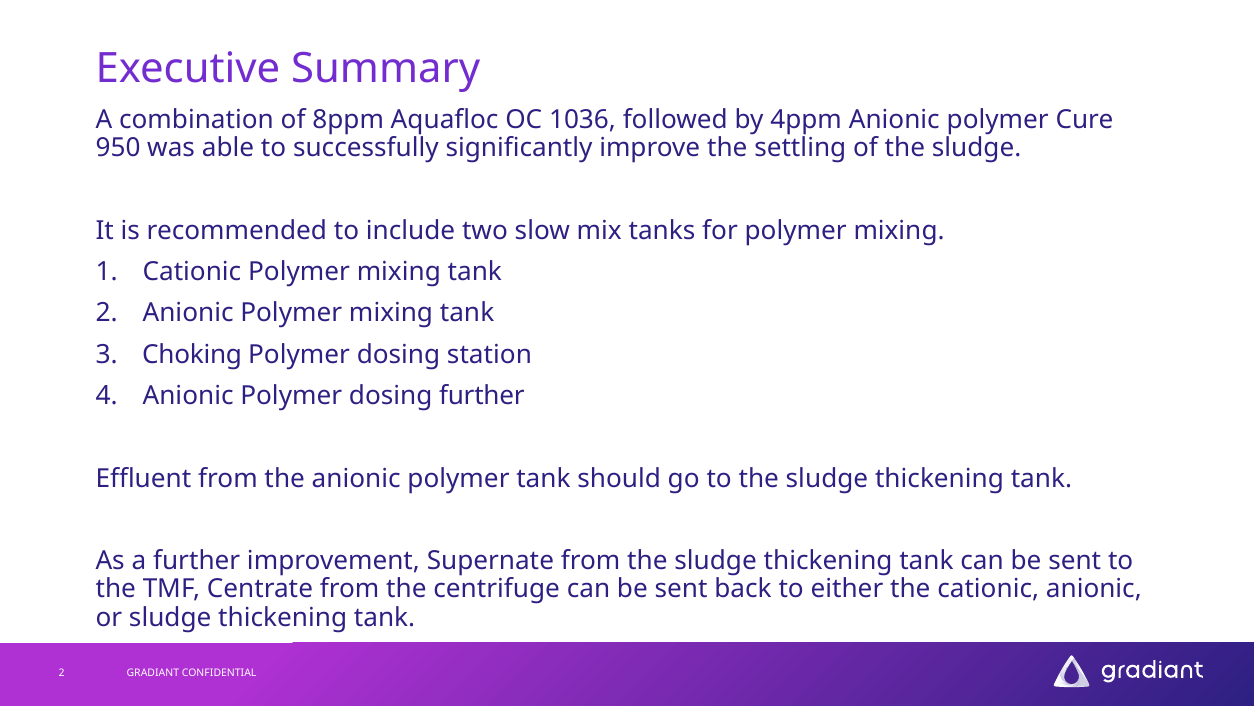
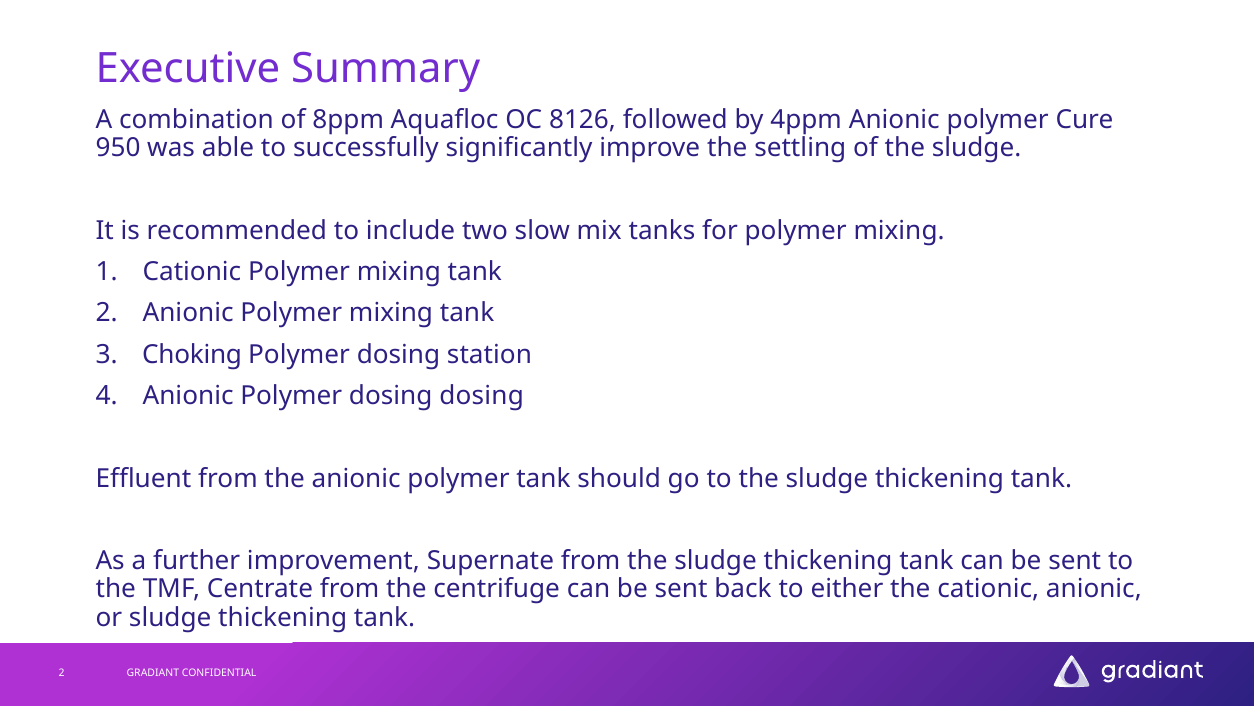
1036: 1036 -> 8126 (582, 120)
dosing further: further -> dosing (482, 395)
